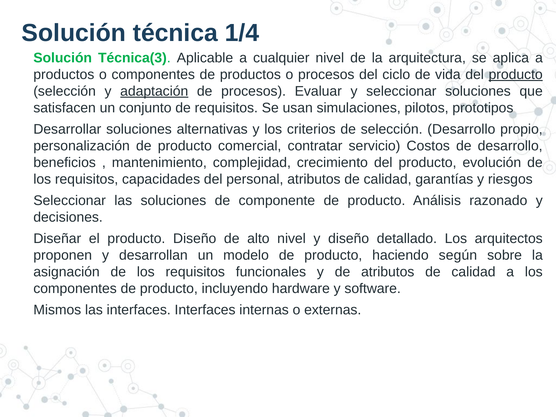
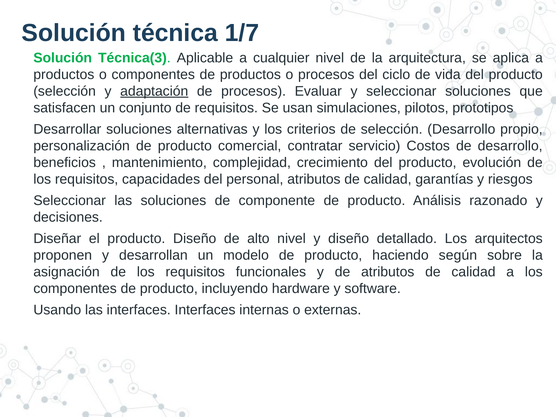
1/4: 1/4 -> 1/7 (242, 33)
producto underline: present -> none (516, 75)
Mismos: Mismos -> Usando (57, 310)
